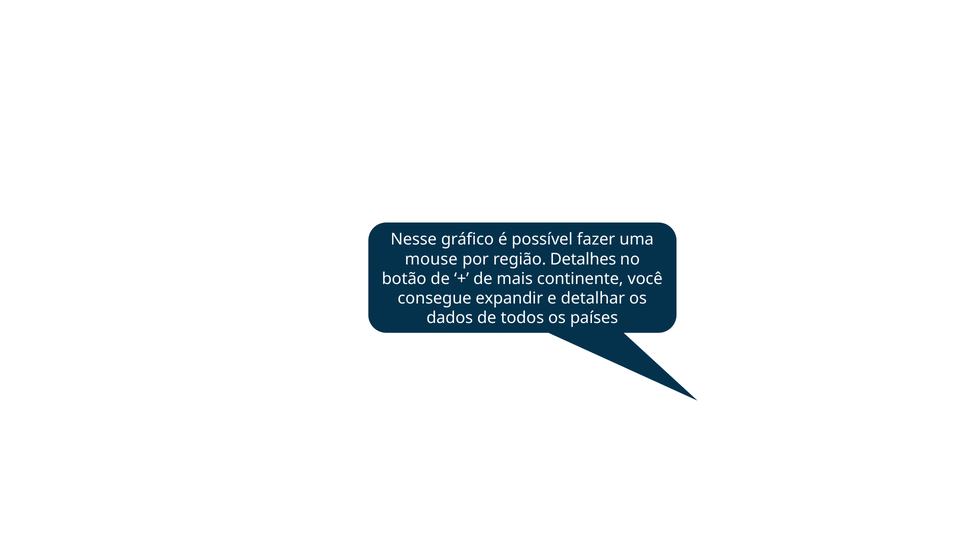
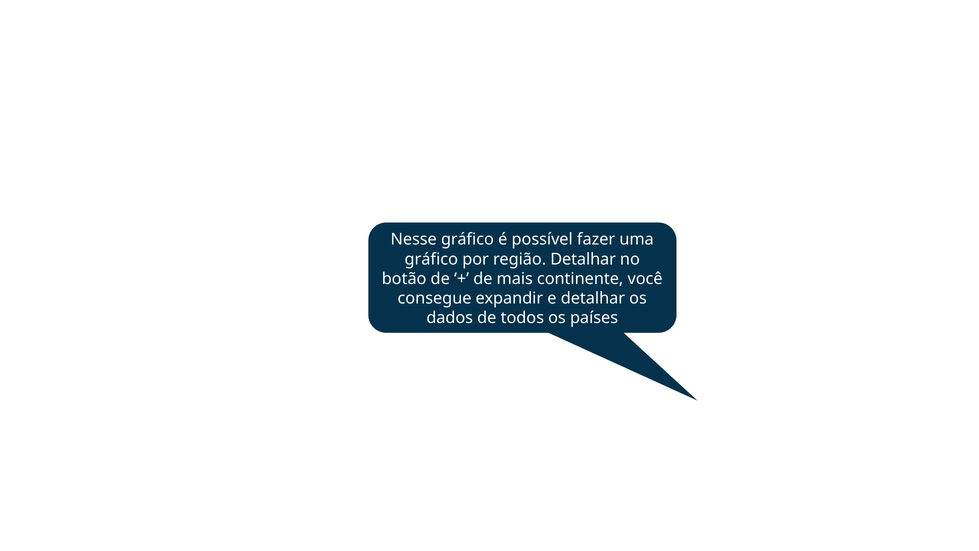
mouse: mouse -> gráfico (431, 259)
região Detalhes: Detalhes -> Detalhar (583, 259)
